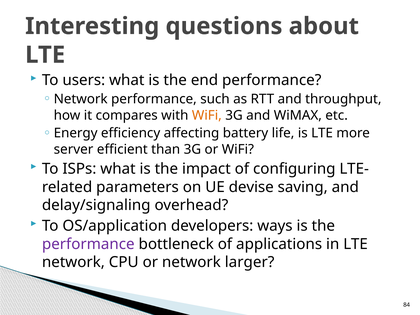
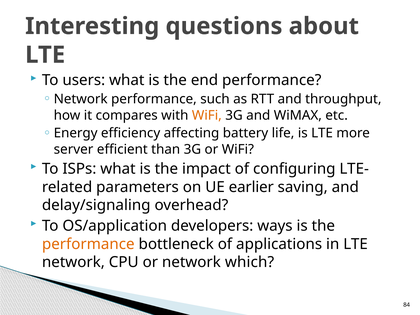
devise: devise -> earlier (251, 187)
performance colour: purple -> orange (88, 244)
larger: larger -> which (250, 262)
